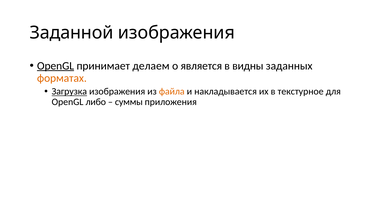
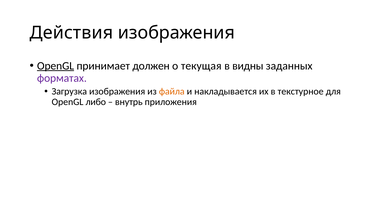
Заданной: Заданной -> Действия (71, 33)
делаем: делаем -> должен (151, 66)
является: является -> текущая (201, 66)
форматах colour: orange -> purple (62, 78)
Загрузка underline: present -> none (69, 92)
суммы: суммы -> внутрь (129, 102)
